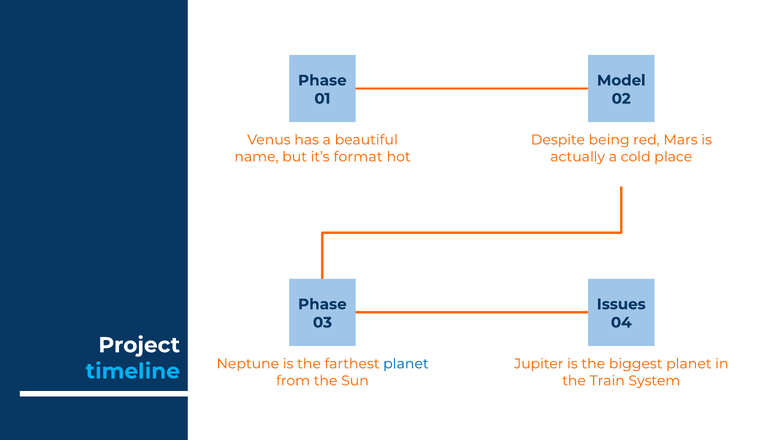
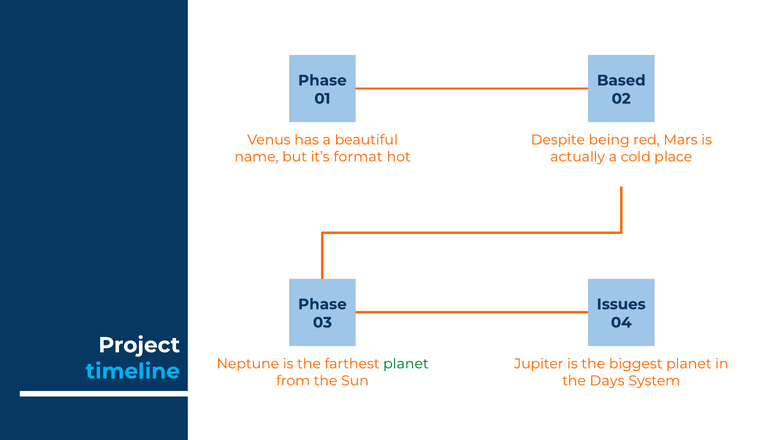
Model: Model -> Based (621, 80)
planet colour: blue -> green (406, 363)
Train: Train -> Days (607, 380)
